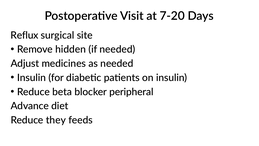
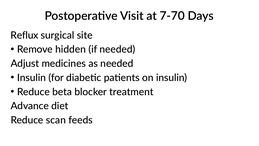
7-20: 7-20 -> 7-70 (172, 16)
peripheral: peripheral -> treatment (131, 92)
they: they -> scan (56, 120)
